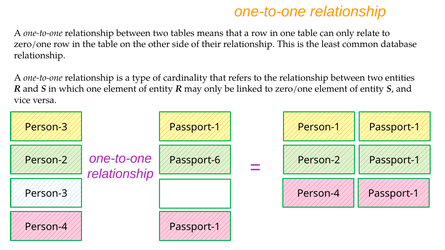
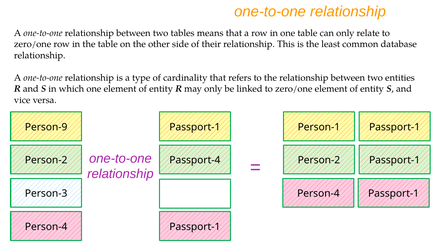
Person-3: Person-3 -> Person-9 (46, 127)
Passport-6: Passport-6 -> Passport-4 (195, 160)
